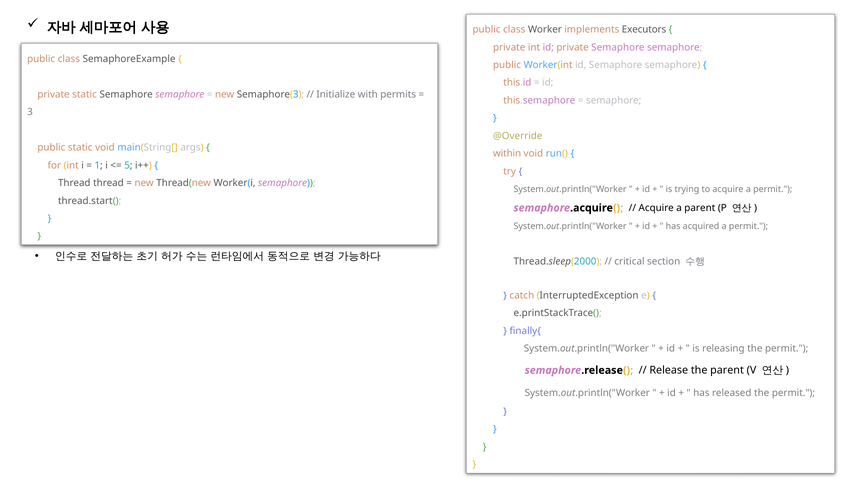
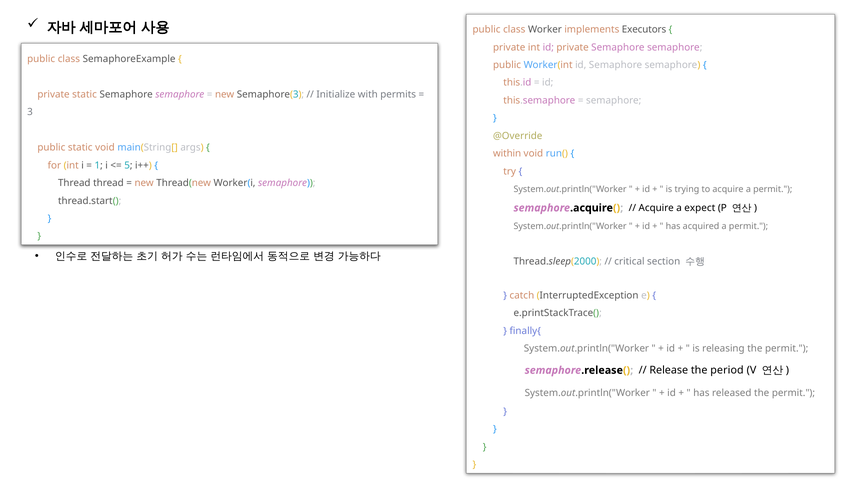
a parent: parent -> expect (700, 208)
the parent: parent -> period (727, 370)
